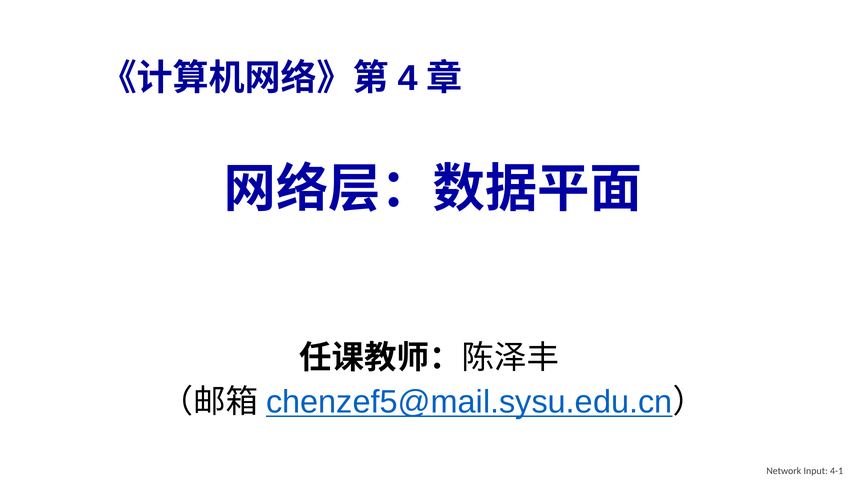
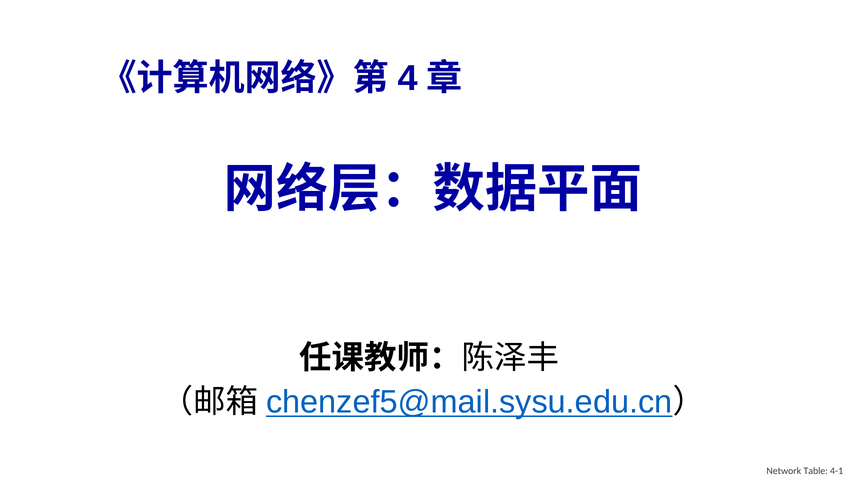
Input: Input -> Table (816, 471)
